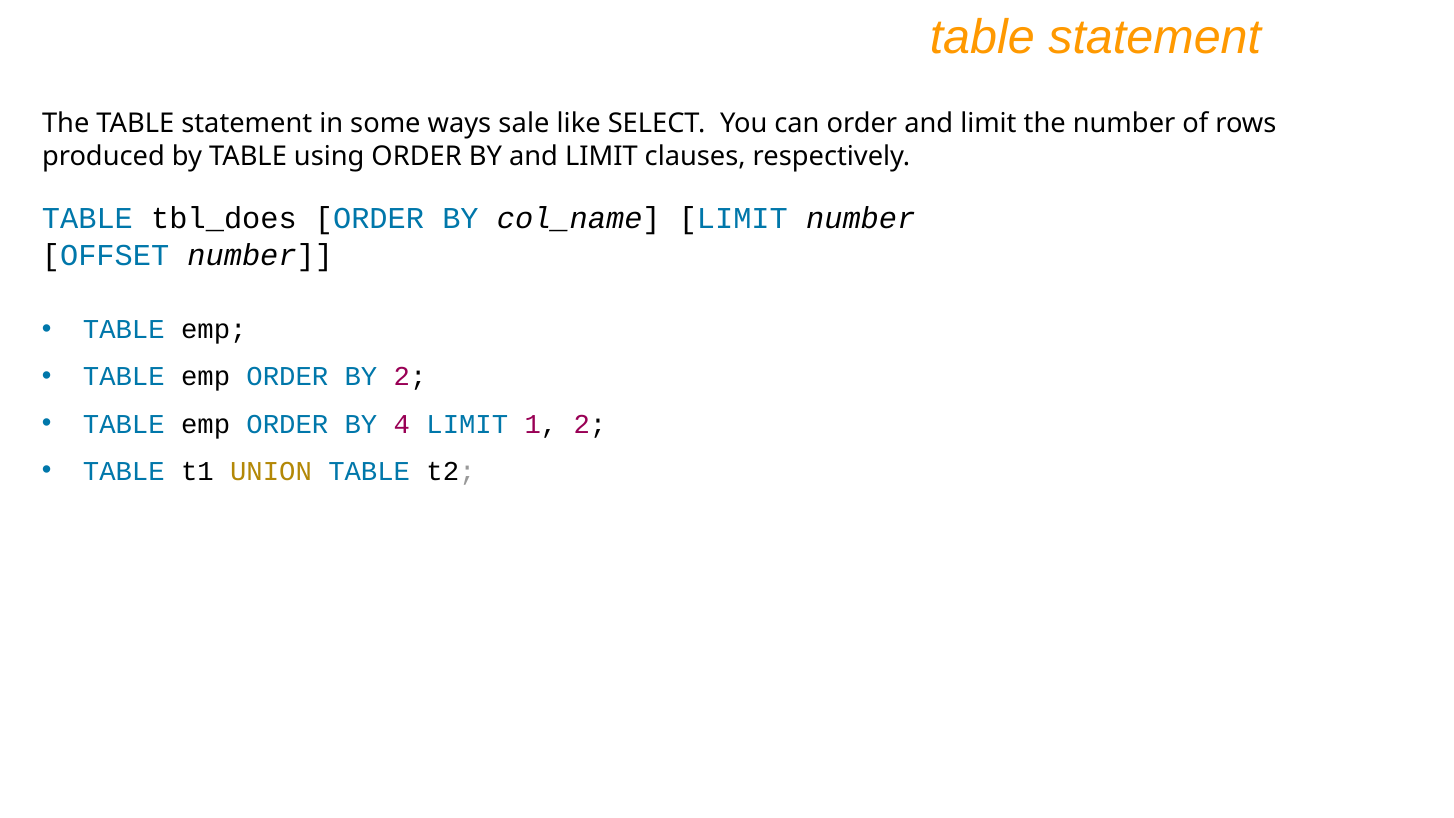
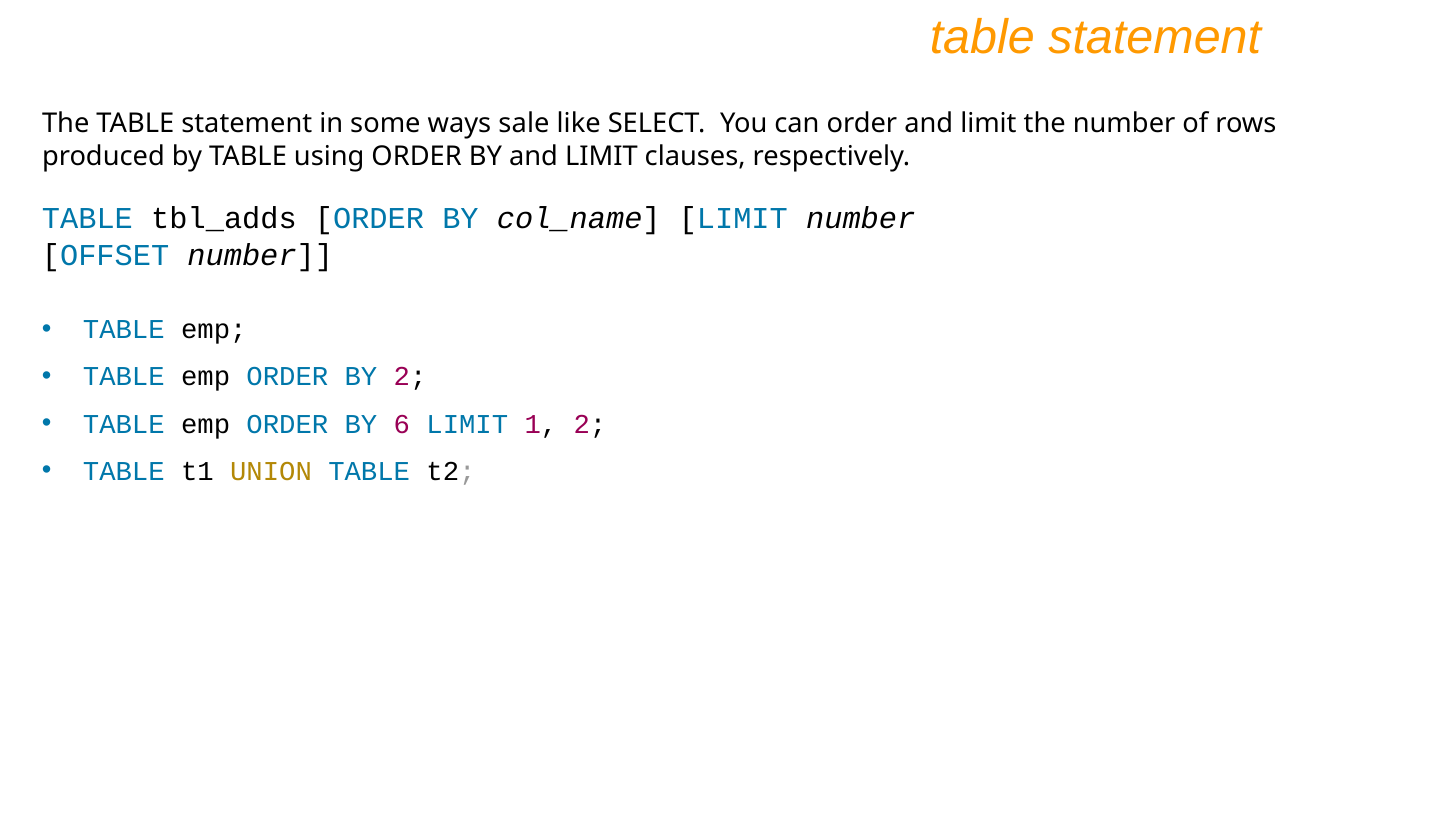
tbl_does: tbl_does -> tbl_adds (224, 219)
4: 4 -> 6 (402, 424)
